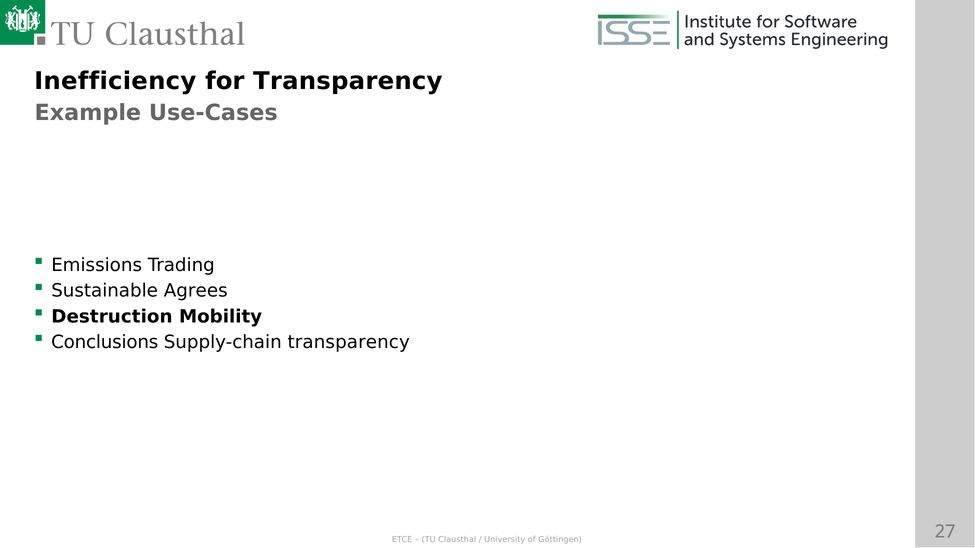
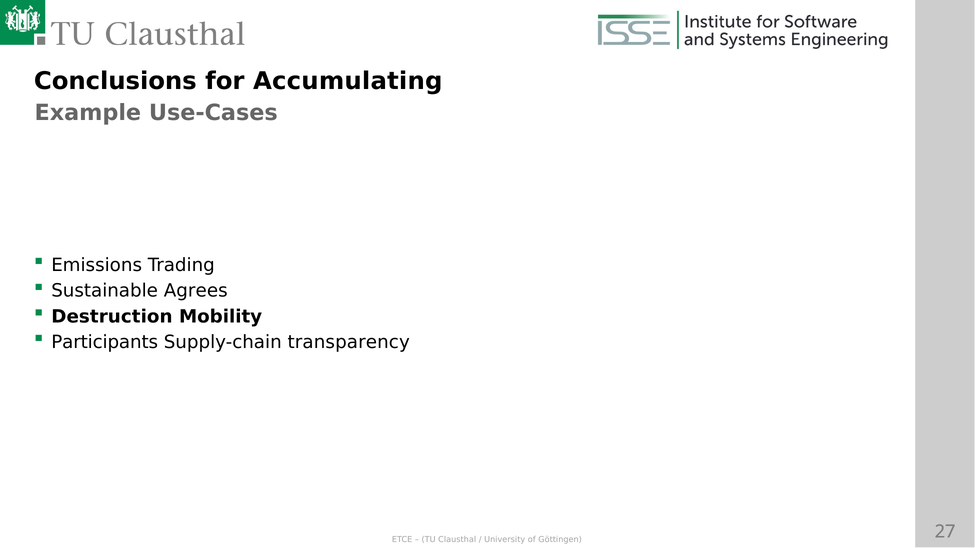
Inefficiency: Inefficiency -> Conclusions (115, 81)
for Transparency: Transparency -> Accumulating (348, 81)
Conclusions: Conclusions -> Participants (105, 342)
